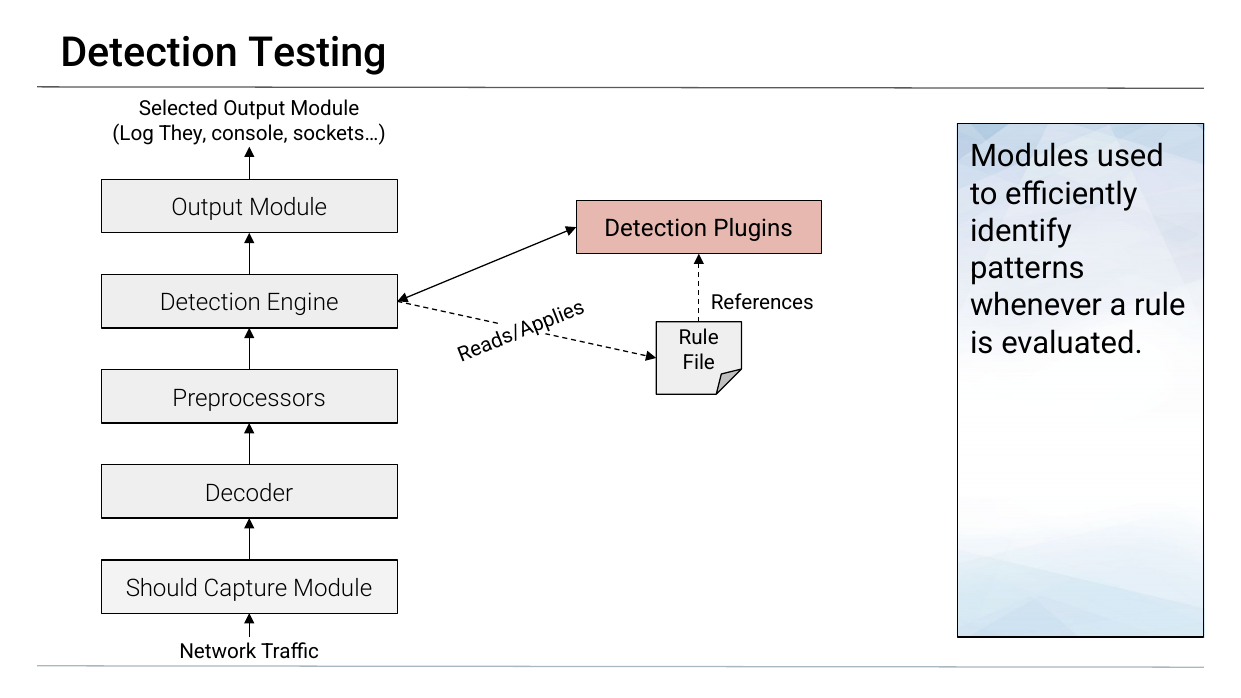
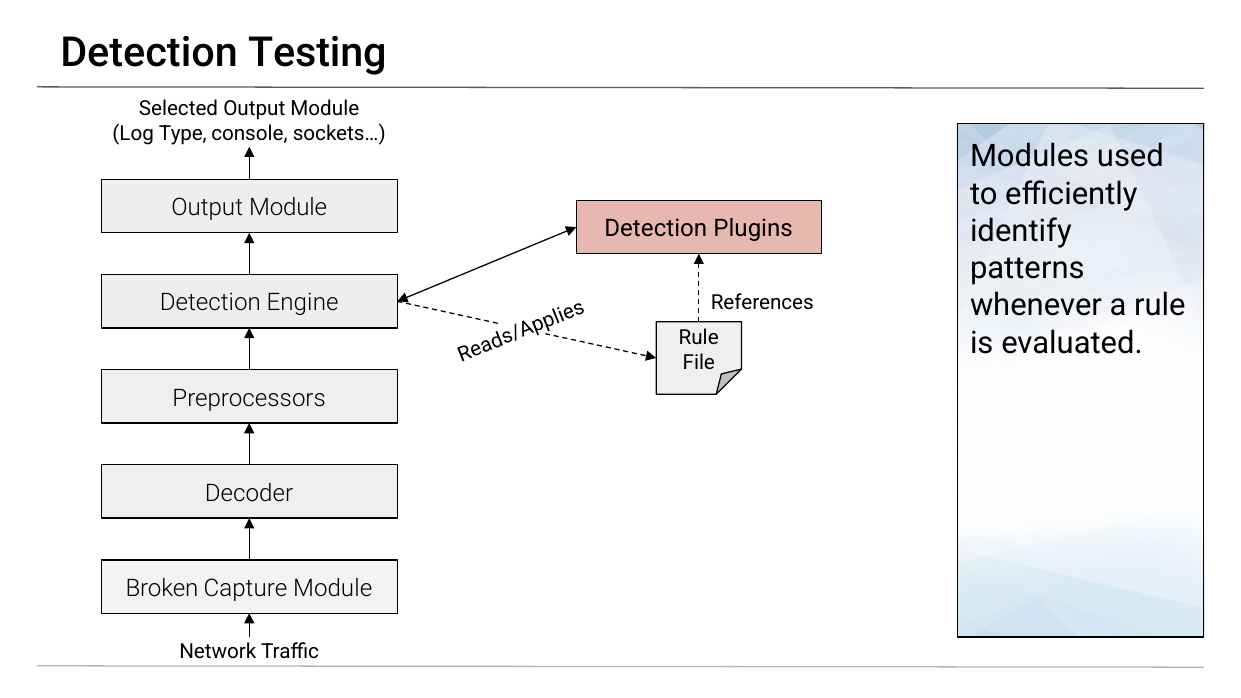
They: They -> Type (183, 134)
Should: Should -> Broken (162, 588)
